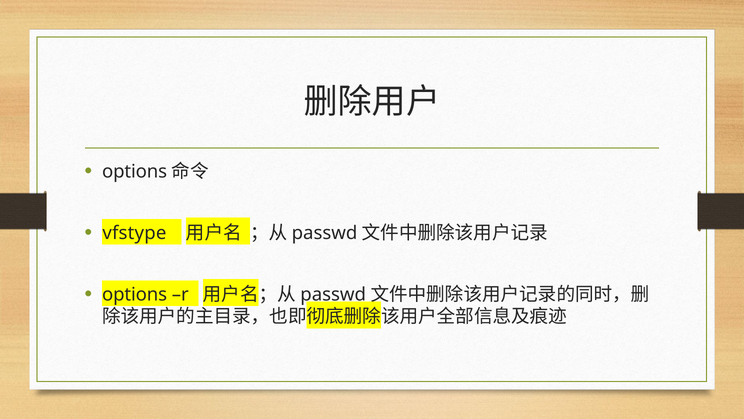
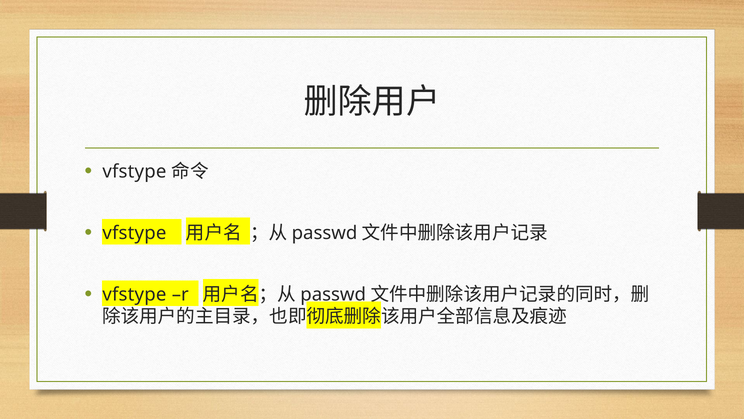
options: options -> vfstype (134, 171)
options: options -> vfstype (134, 294)
